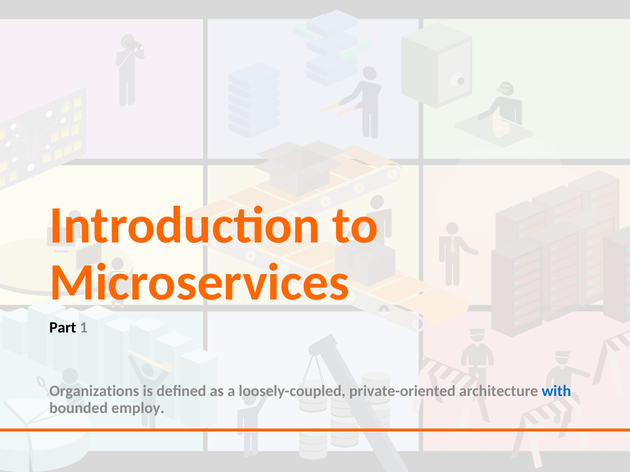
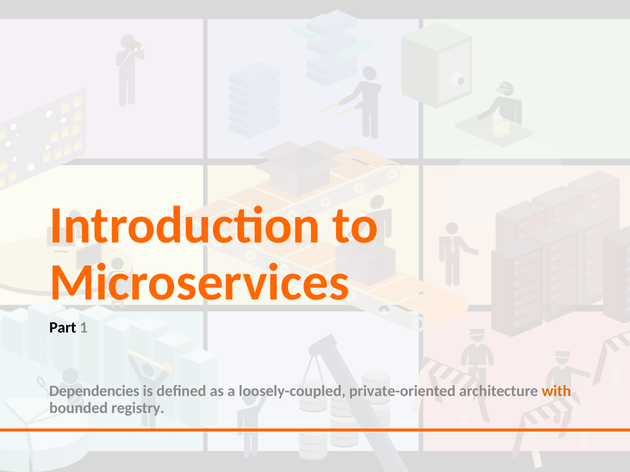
Organizations: Organizations -> Dependencies (94, 391)
with colour: blue -> orange (556, 391)
employ: employ -> registry (138, 408)
